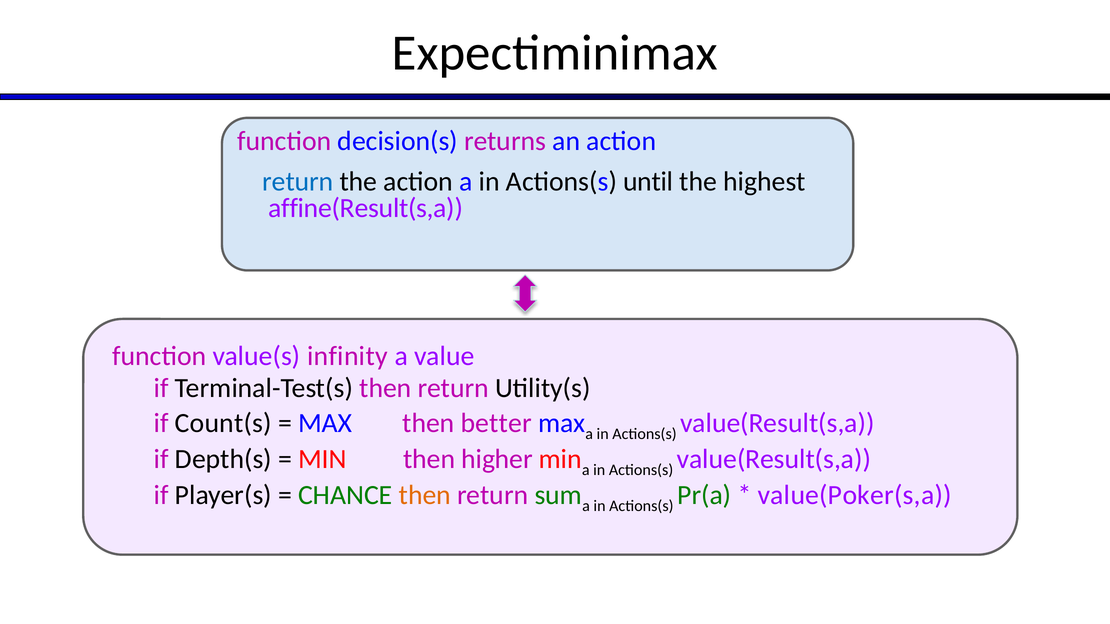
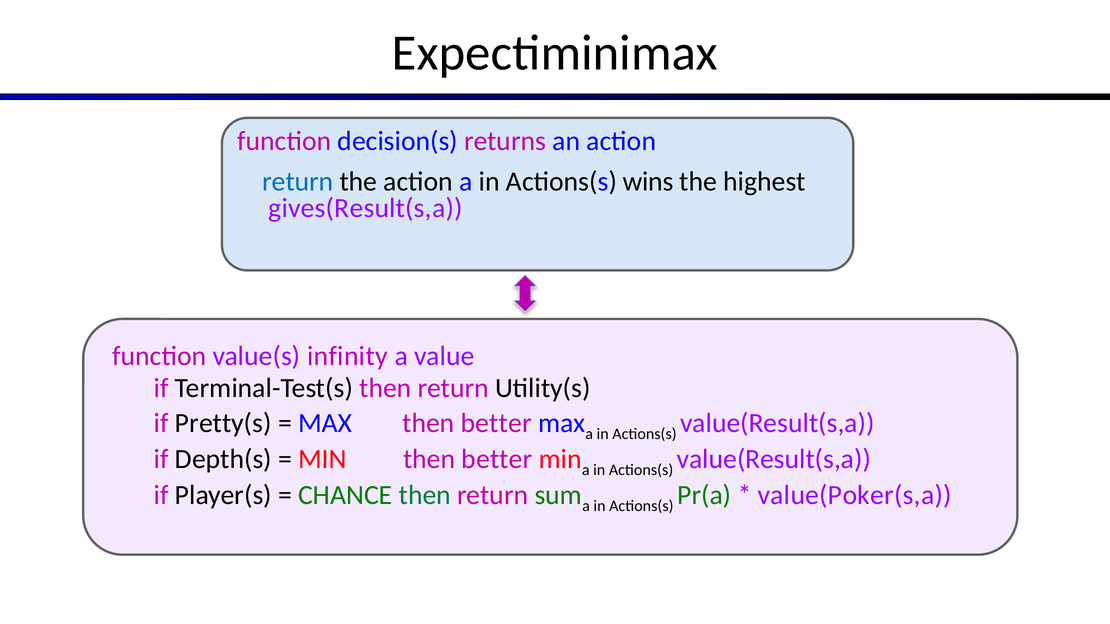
until: until -> wins (648, 182)
affine(Result(s,a: affine(Result(s,a -> gives(Result(s,a (365, 208)
Count(s: Count(s -> Pretty(s (223, 424)
MIN then higher: higher -> better (497, 459)
then colour: orange -> green (425, 495)
